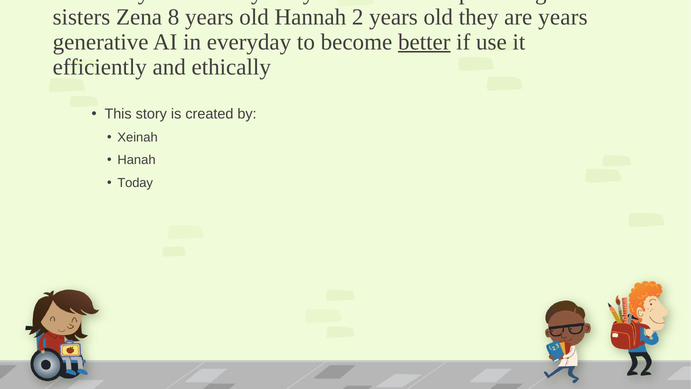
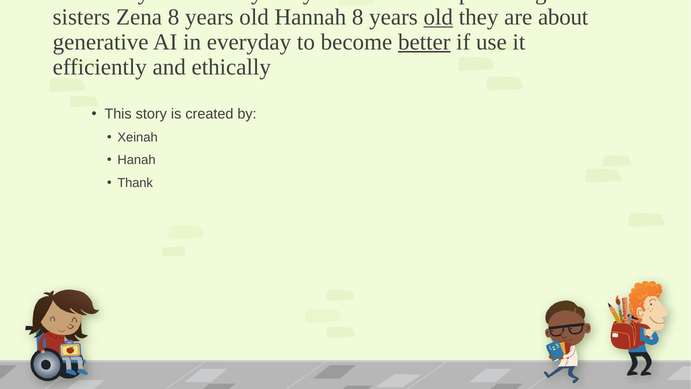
Hannah 2: 2 -> 8 (358, 17)
old underline: none -> present (438, 17)
are years: years -> about (563, 17)
Today: Today -> Thank (135, 183)
